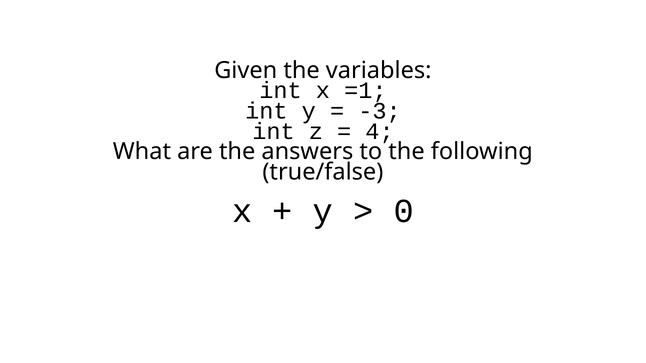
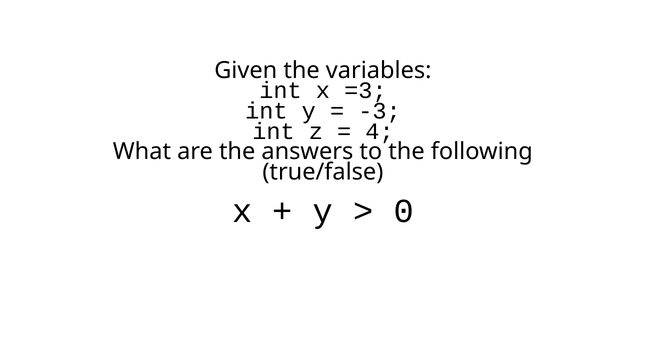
=1: =1 -> =3 (365, 91)
